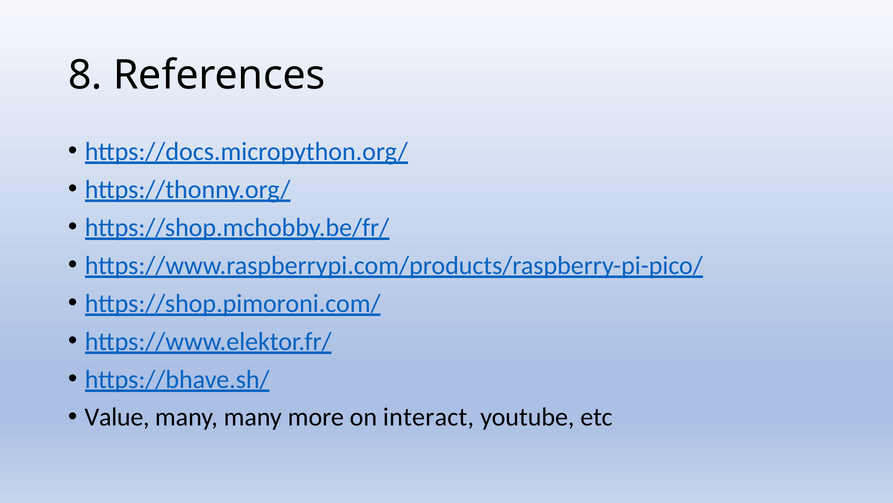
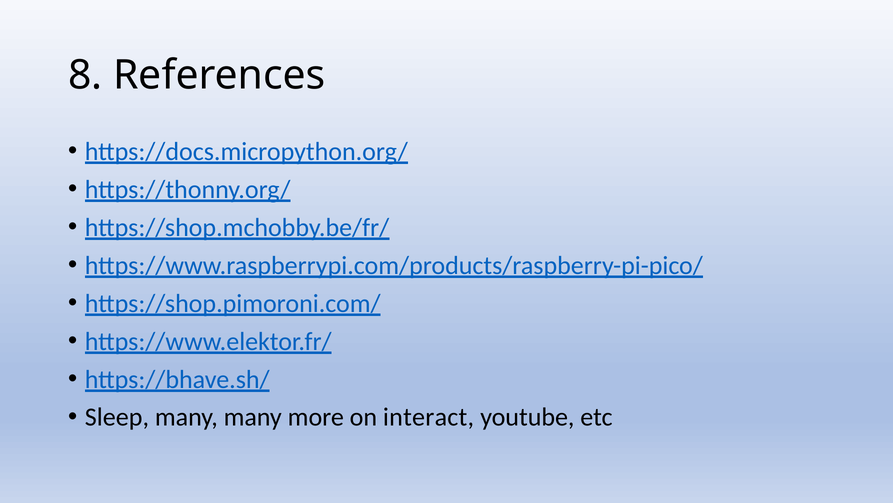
Value: Value -> Sleep (117, 417)
